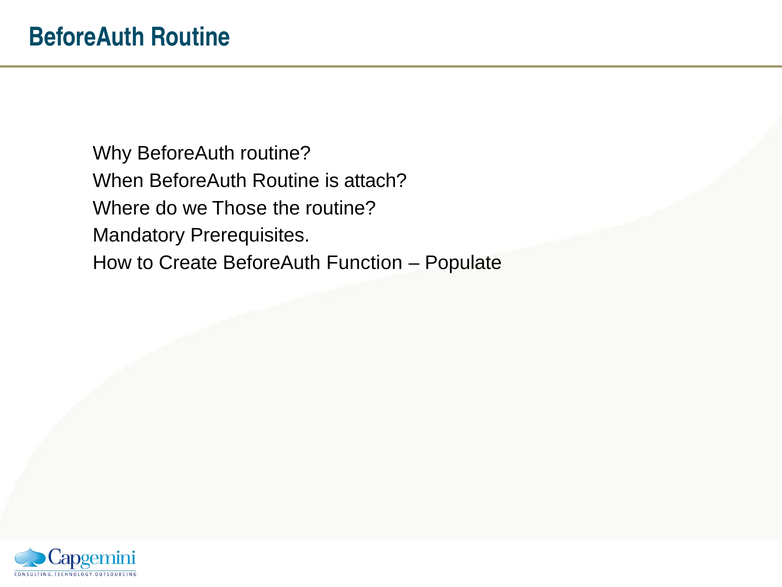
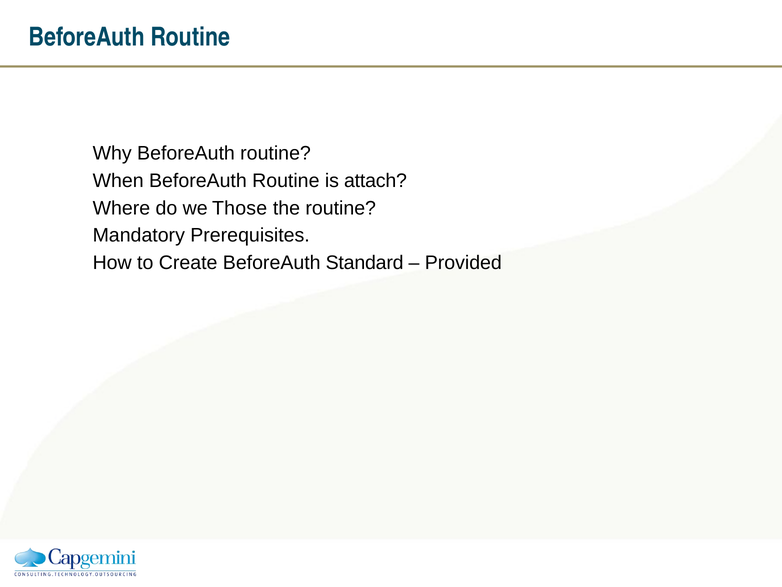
Function: Function -> Standard (365, 263)
Populate: Populate -> Provided (463, 263)
